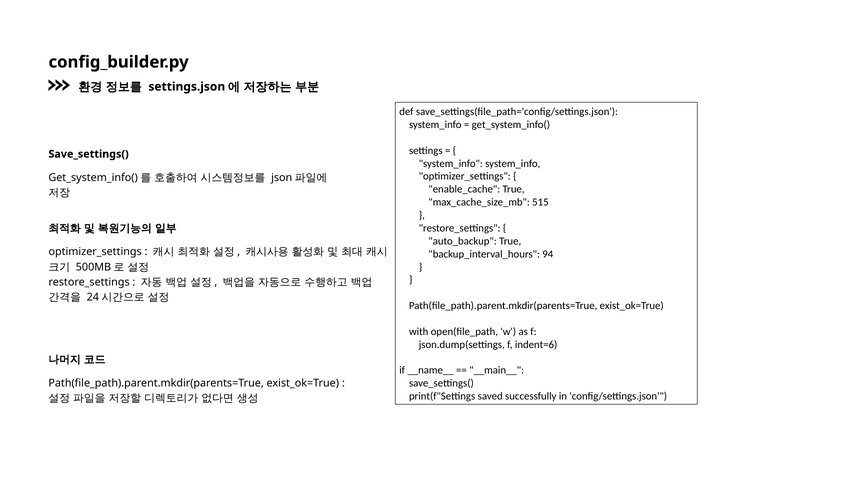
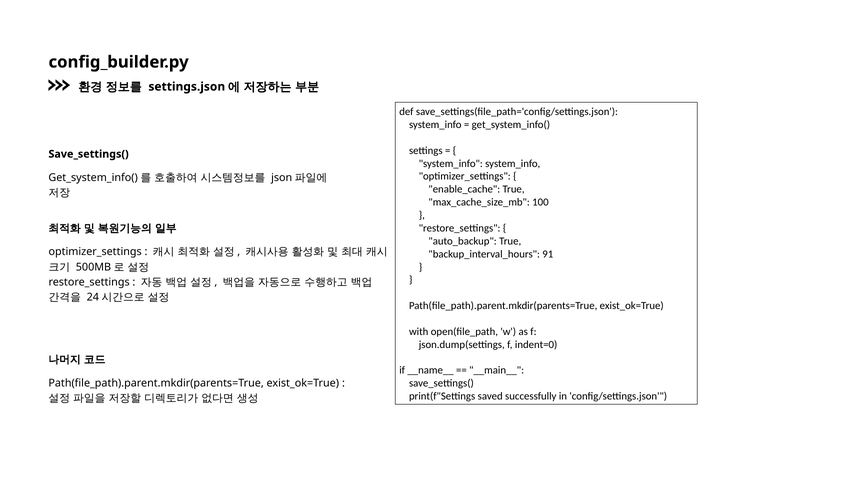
515: 515 -> 100 (540, 202)
94: 94 -> 91 (548, 254)
indent=6: indent=6 -> indent=0 (536, 344)
